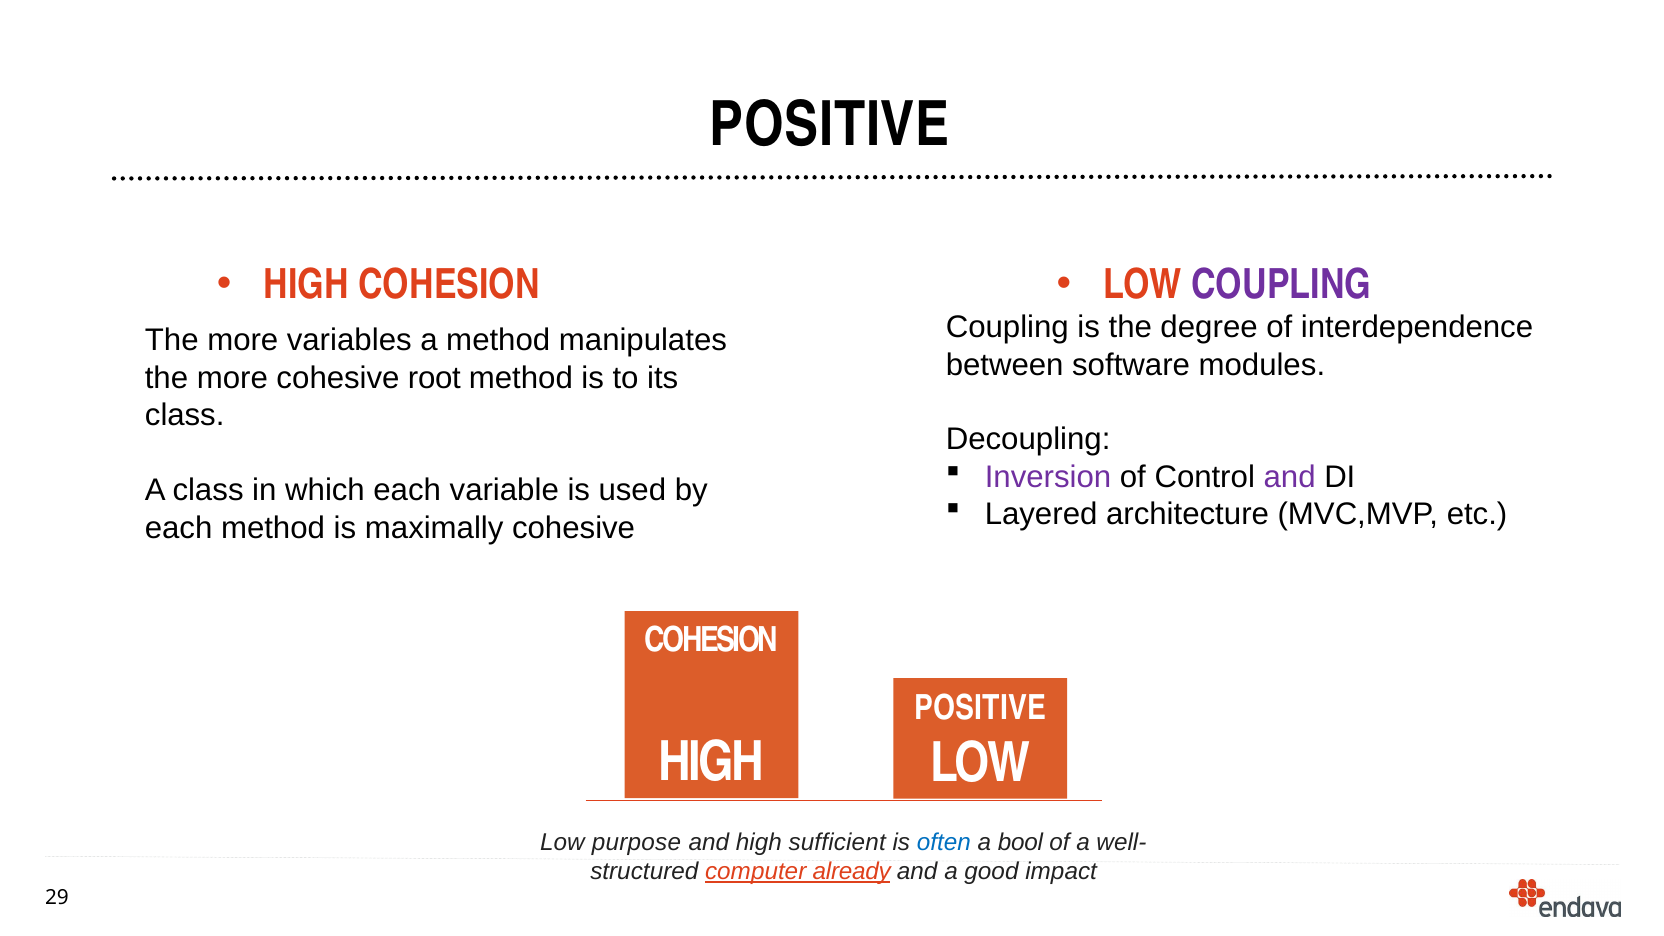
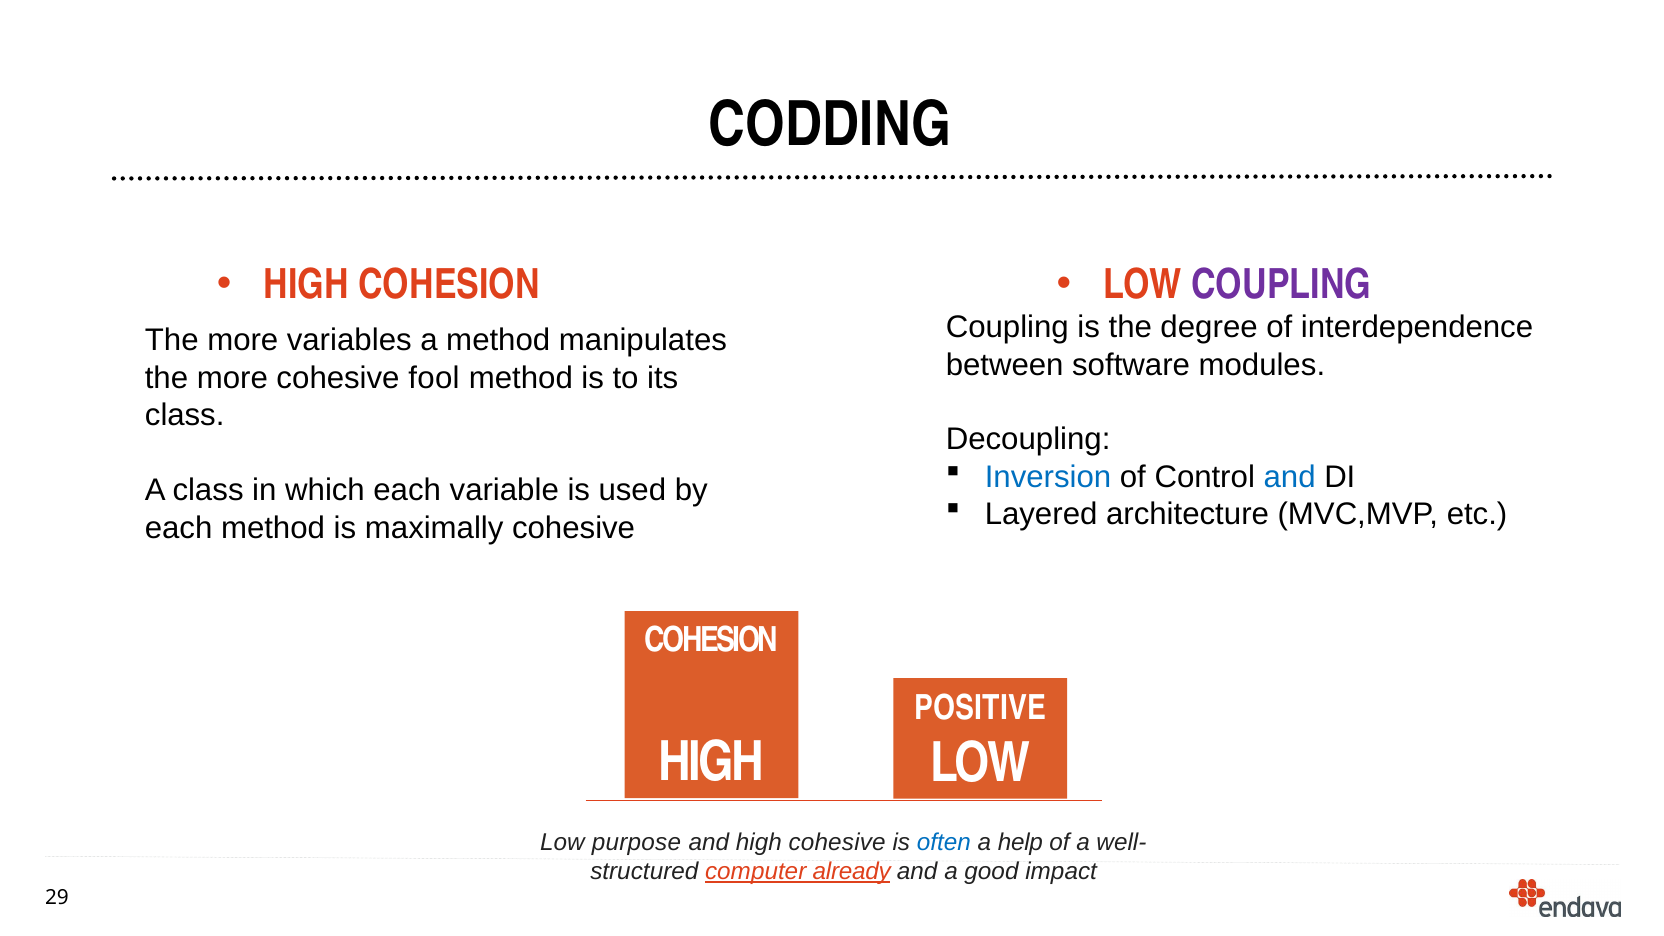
POSITIVE: POSITIVE -> CODDING (830, 124)
root: root -> fool (434, 378)
Inversion colour: purple -> blue (1048, 477)
and colour: purple -> blue (1290, 477)
high sufficient: sufficient -> cohesive (837, 842)
bool: bool -> help (1020, 842)
